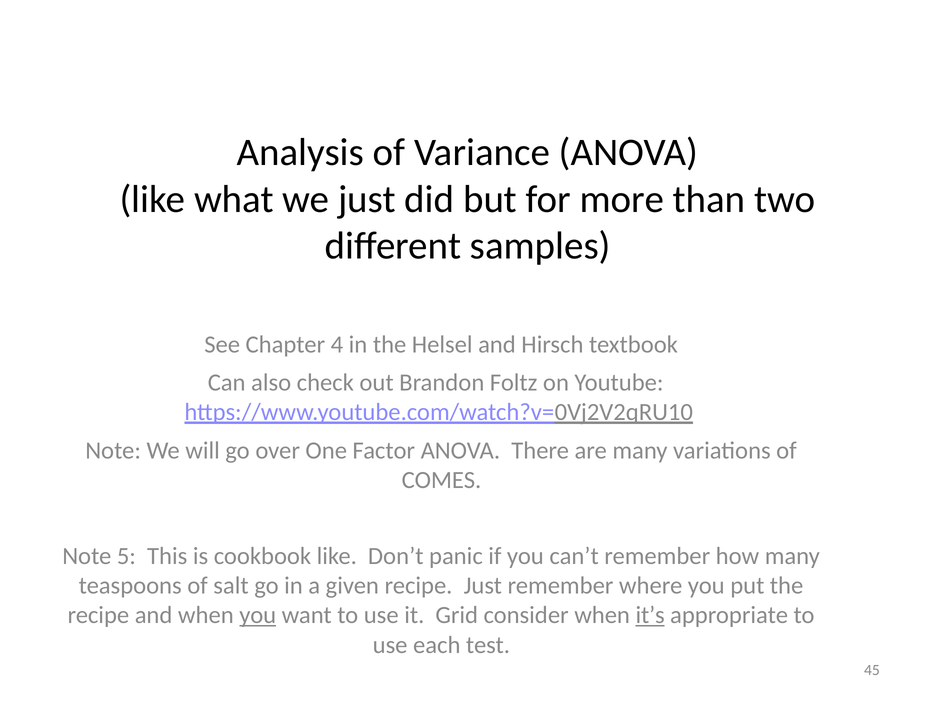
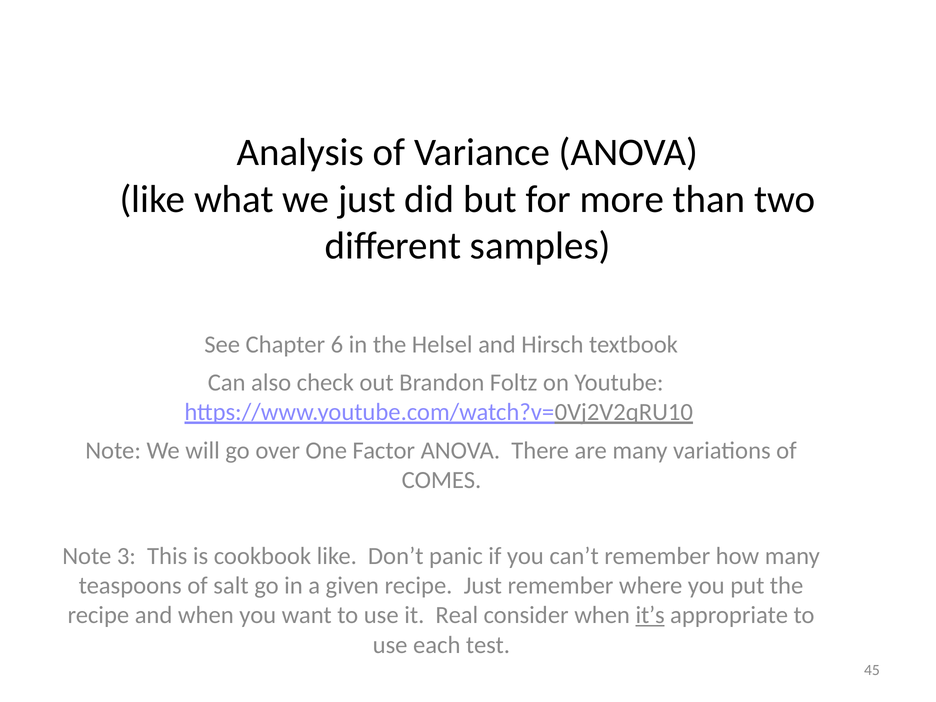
4: 4 -> 6 (337, 345)
5: 5 -> 3 (126, 556)
you underline: present -> none (258, 615)
Grid: Grid -> Real (457, 615)
